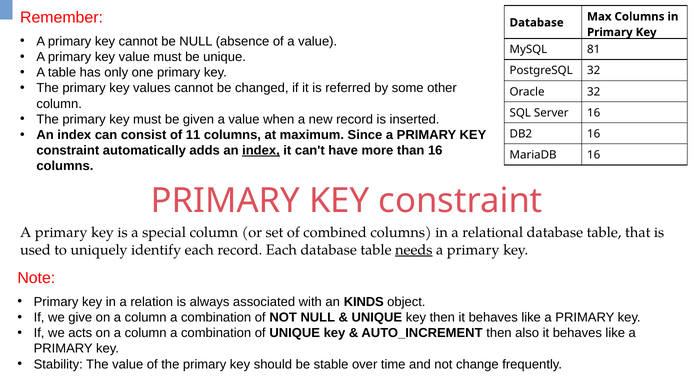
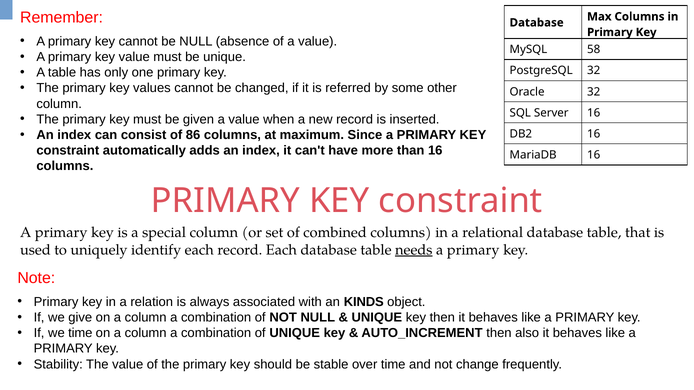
81: 81 -> 58 (594, 50)
11: 11 -> 86 (193, 135)
index underline: present -> none (261, 151)
we acts: acts -> time (80, 333)
